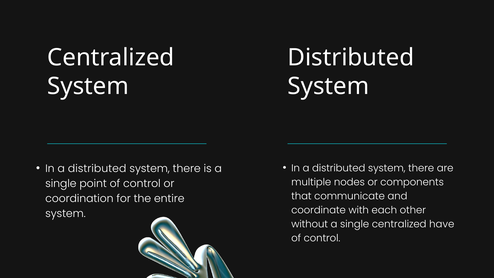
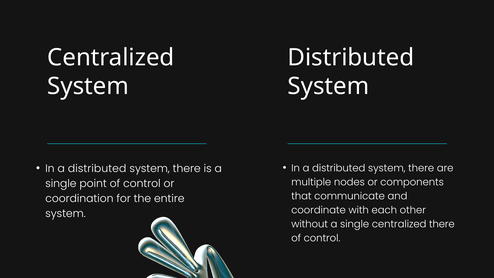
centralized have: have -> there (442, 224)
